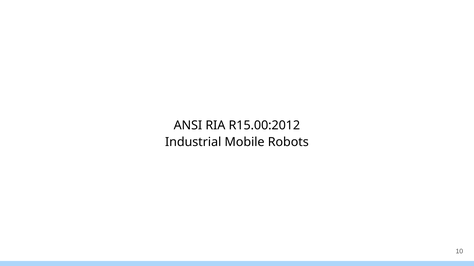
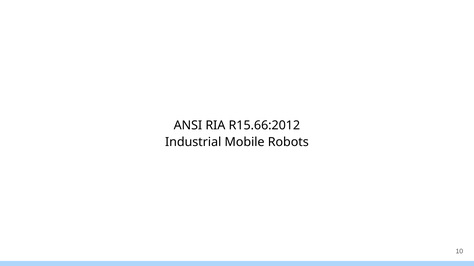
R15.00:2012: R15.00:2012 -> R15.66:2012 (264, 126)
